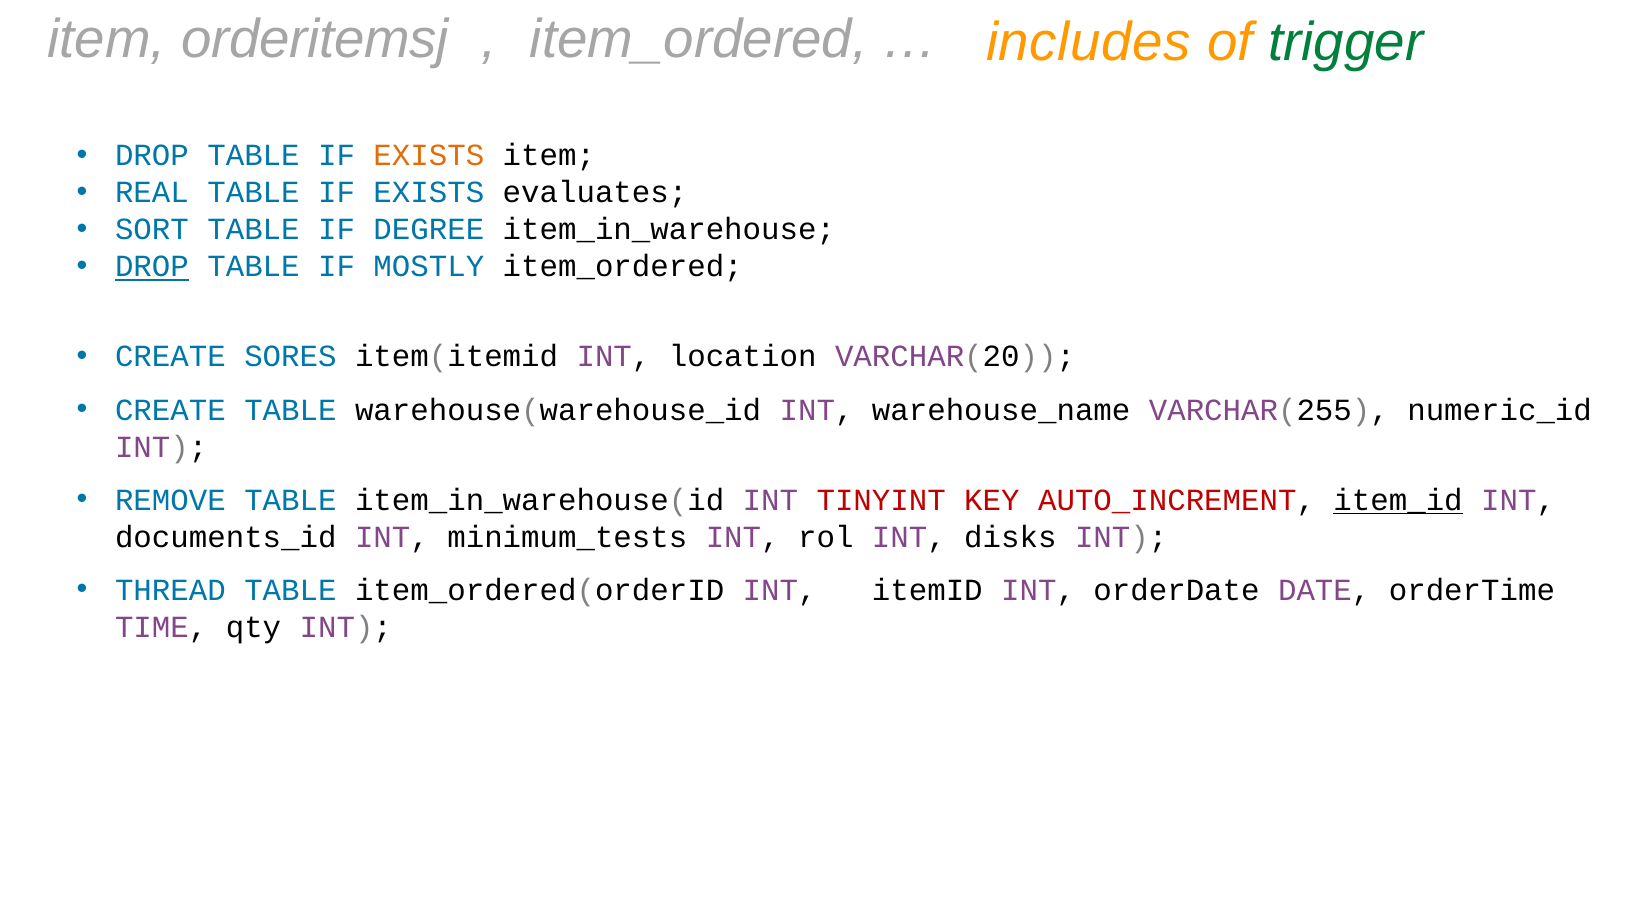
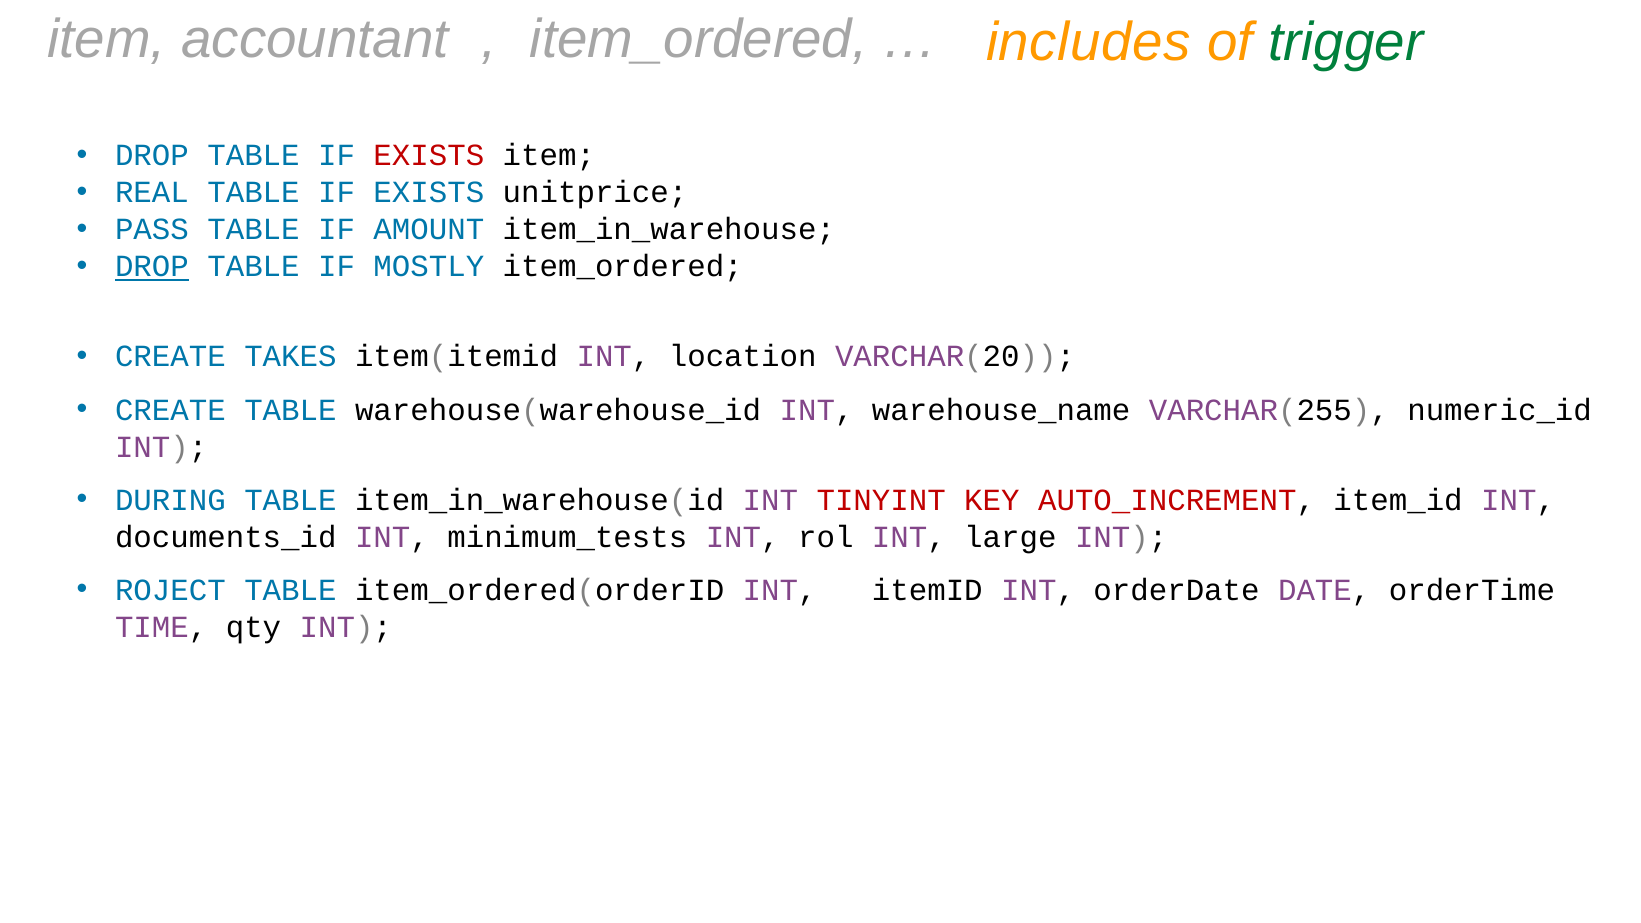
orderitemsj: orderitemsj -> accountant (315, 39)
EXISTS colour: orange -> red (429, 156)
evaluates: evaluates -> unitprice (595, 193)
SORT: SORT -> PASS (152, 230)
DEGREE: DEGREE -> AMOUNT (429, 230)
SORES: SORES -> TAKES (290, 357)
REMOVE: REMOVE -> DURING (170, 500)
item_id underline: present -> none (1398, 500)
disks: disks -> large (1010, 537)
THREAD: THREAD -> ROJECT (170, 590)
